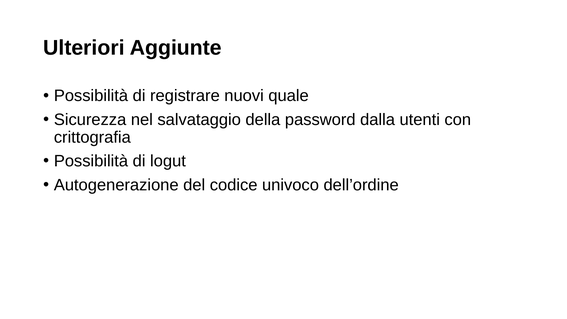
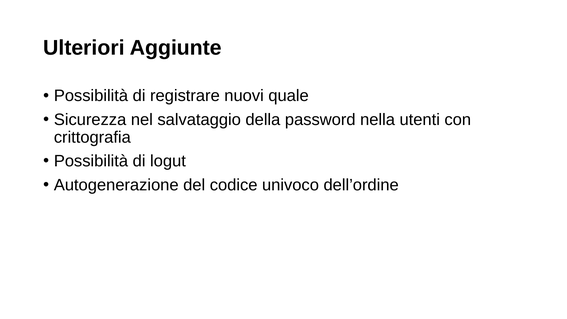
dalla: dalla -> nella (378, 120)
